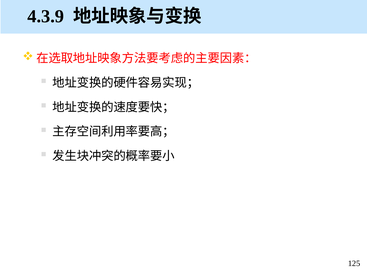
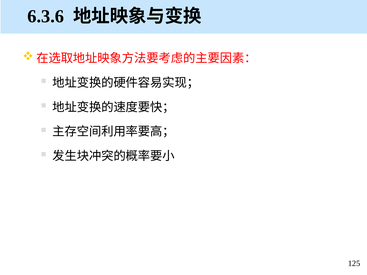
4.3.9: 4.3.9 -> 6.3.6 (46, 16)
